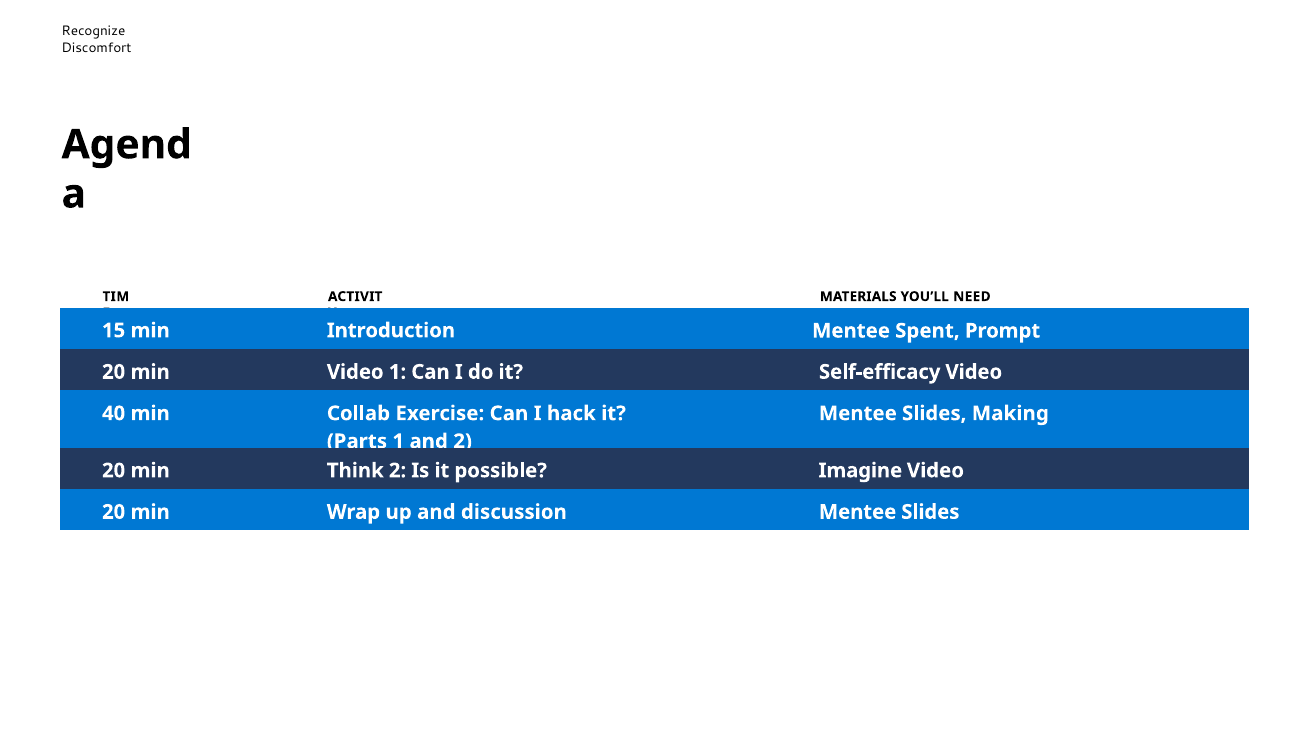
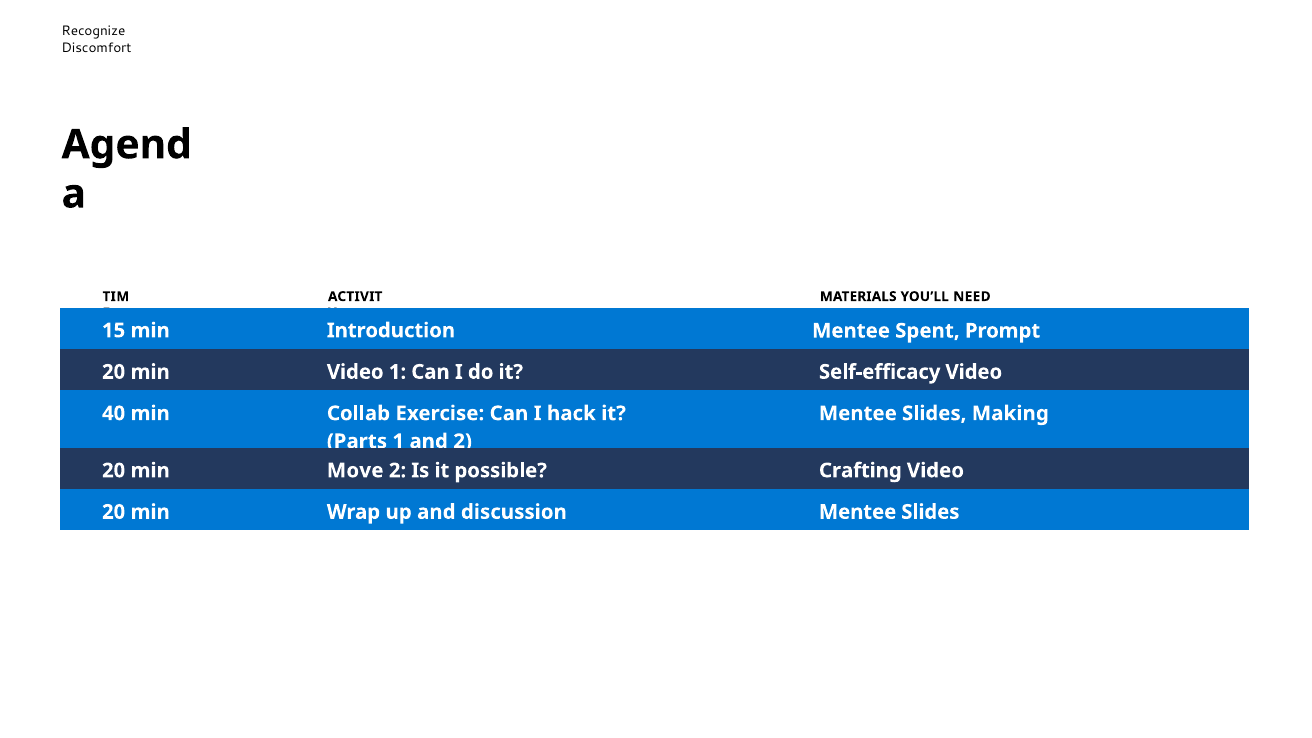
Think: Think -> Move (355, 471)
Imagine: Imagine -> Crafting (860, 471)
